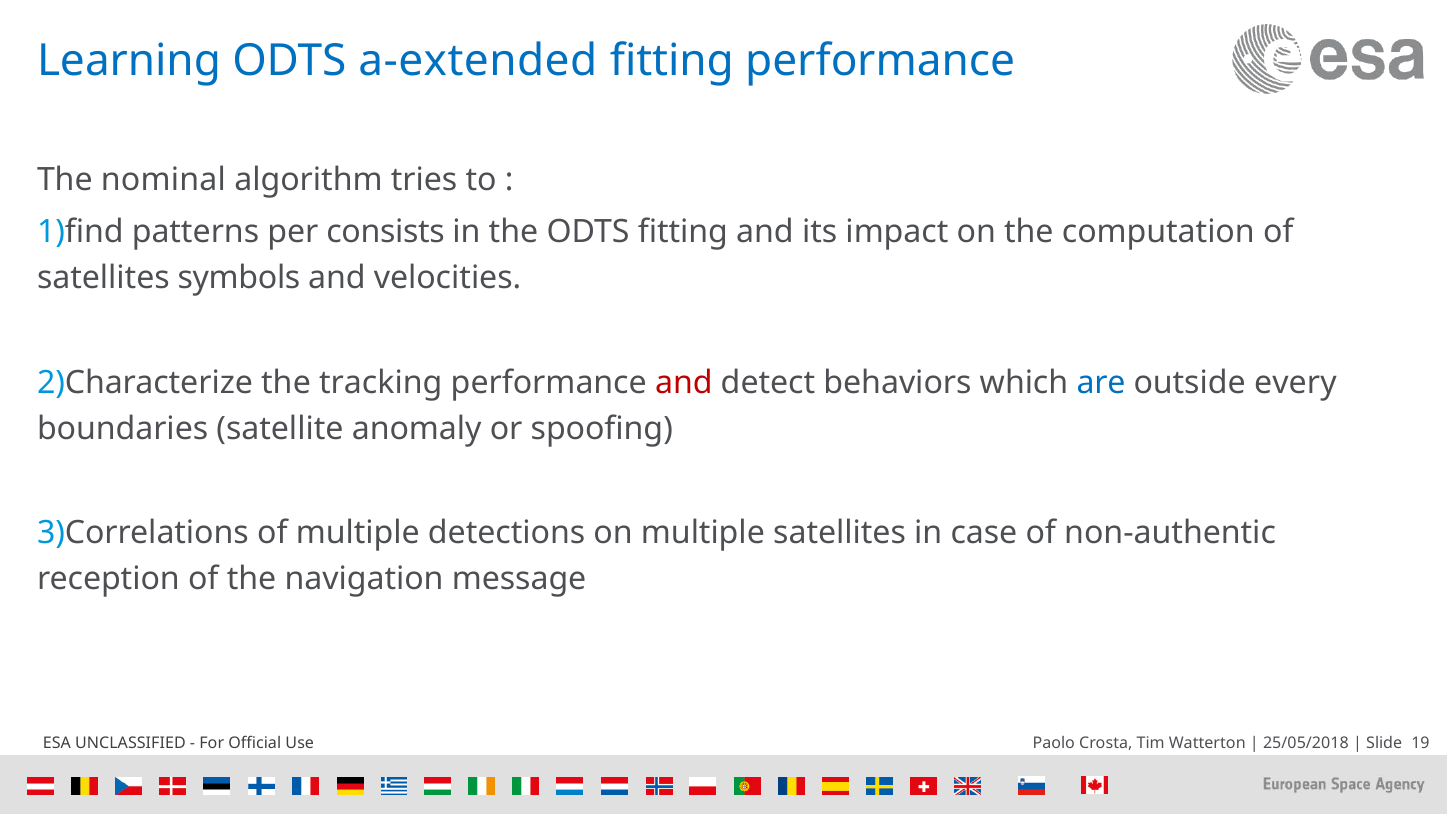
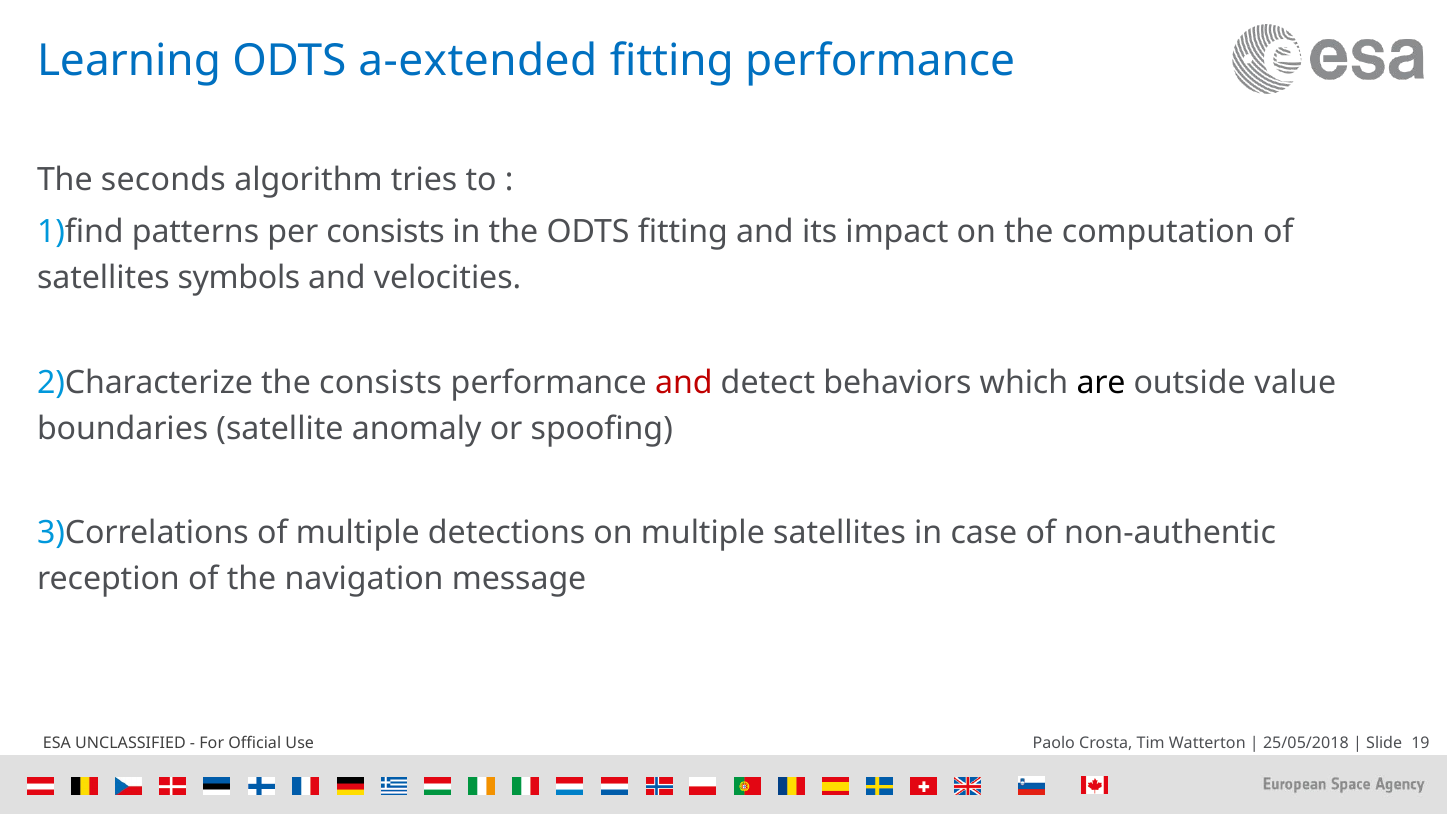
nominal: nominal -> seconds (163, 180)
the tracking: tracking -> consists (381, 383)
are colour: blue -> black (1101, 383)
every: every -> value (1295, 383)
